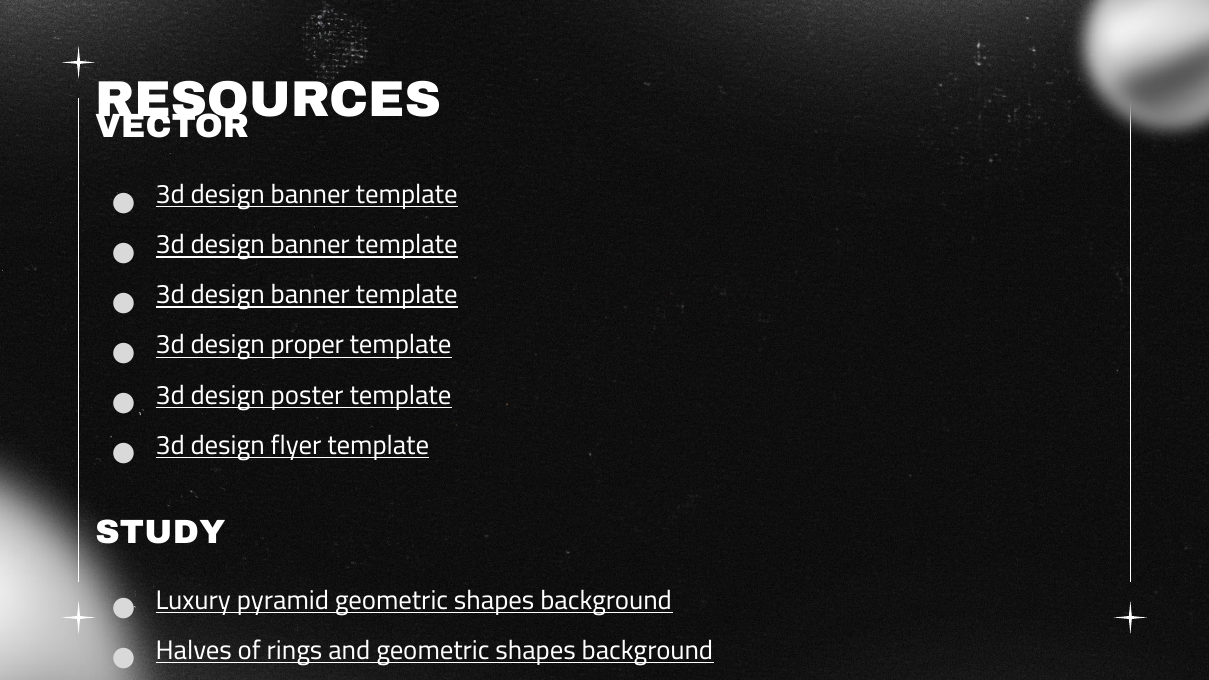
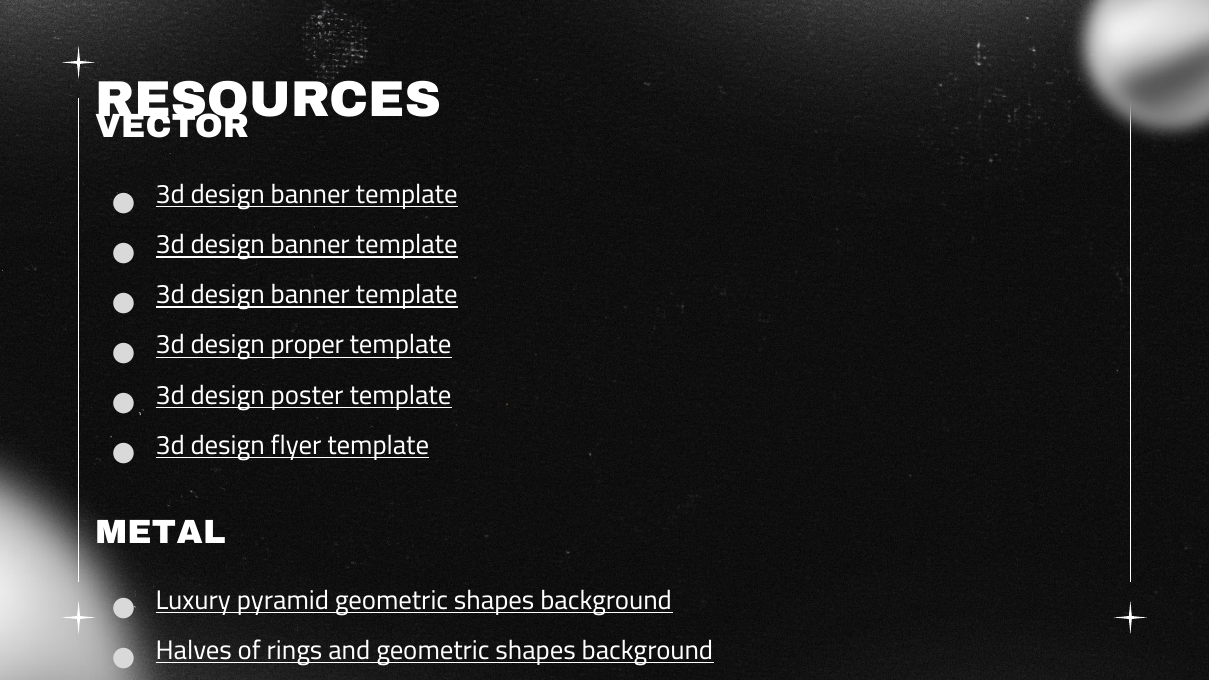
STUDY: STUDY -> METAL (160, 532)
